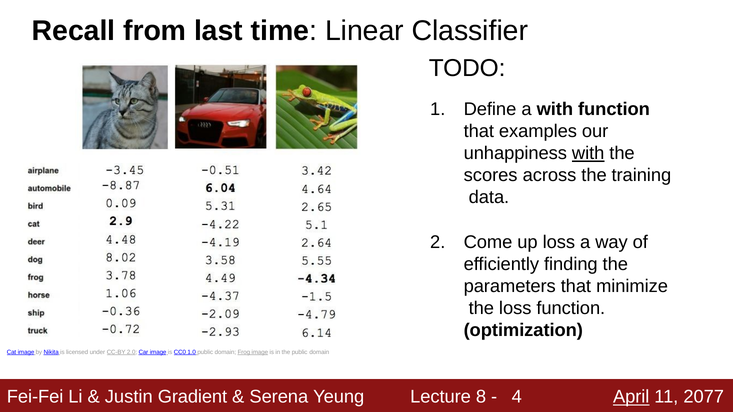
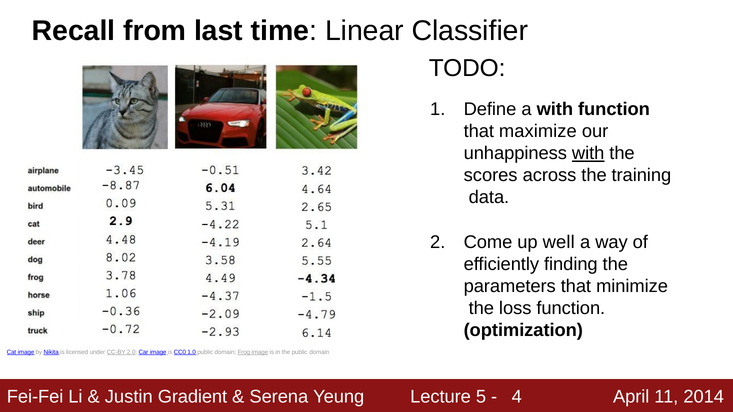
examples: examples -> maximize (538, 131)
up loss: loss -> well (559, 243)
8: 8 -> 5 (481, 397)
April underline: present -> none (631, 397)
2077: 2077 -> 2014 (704, 397)
